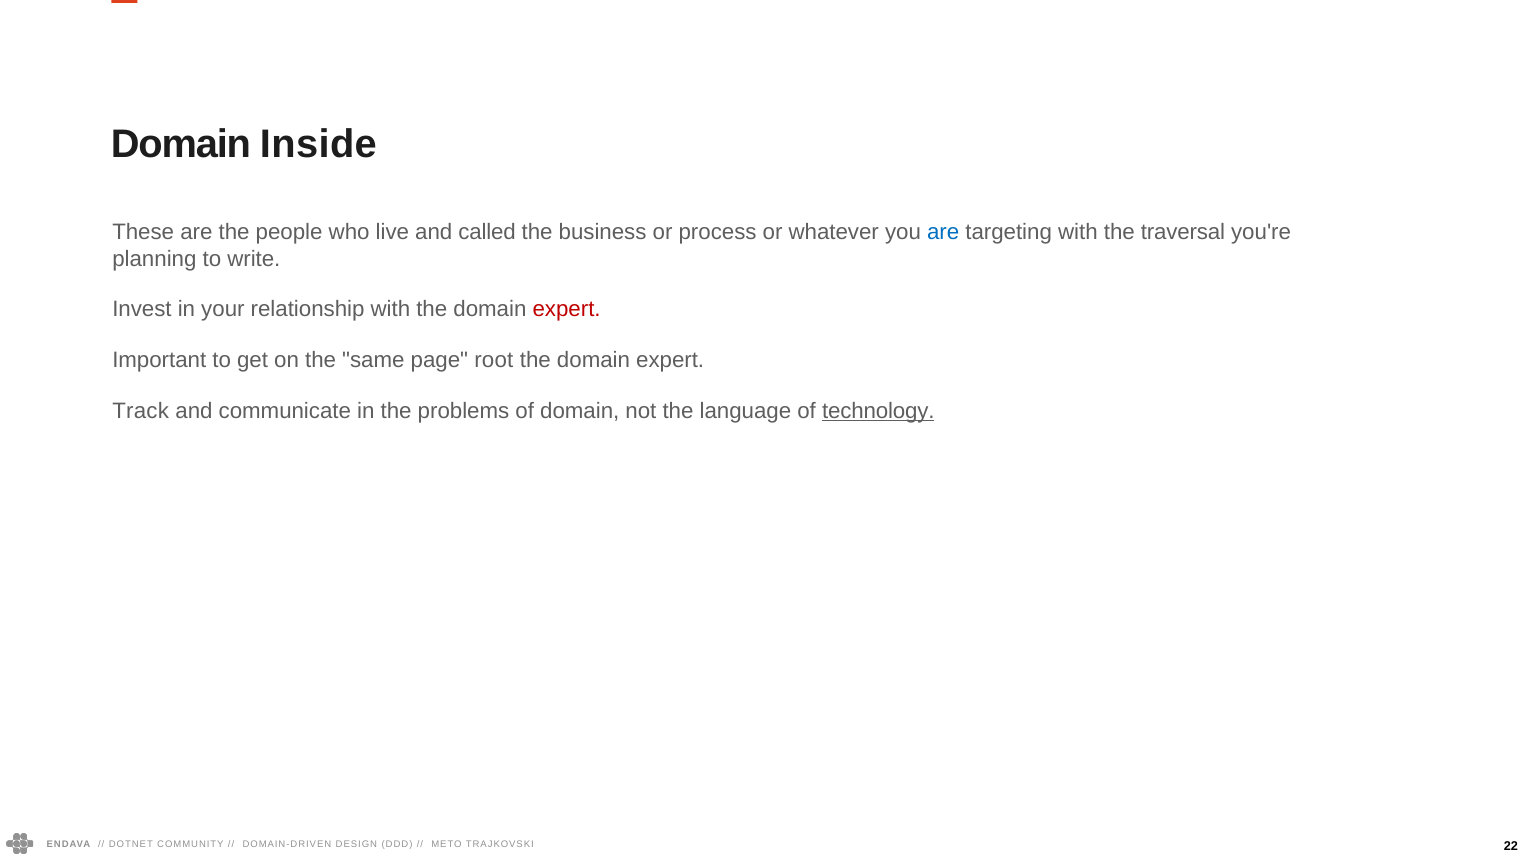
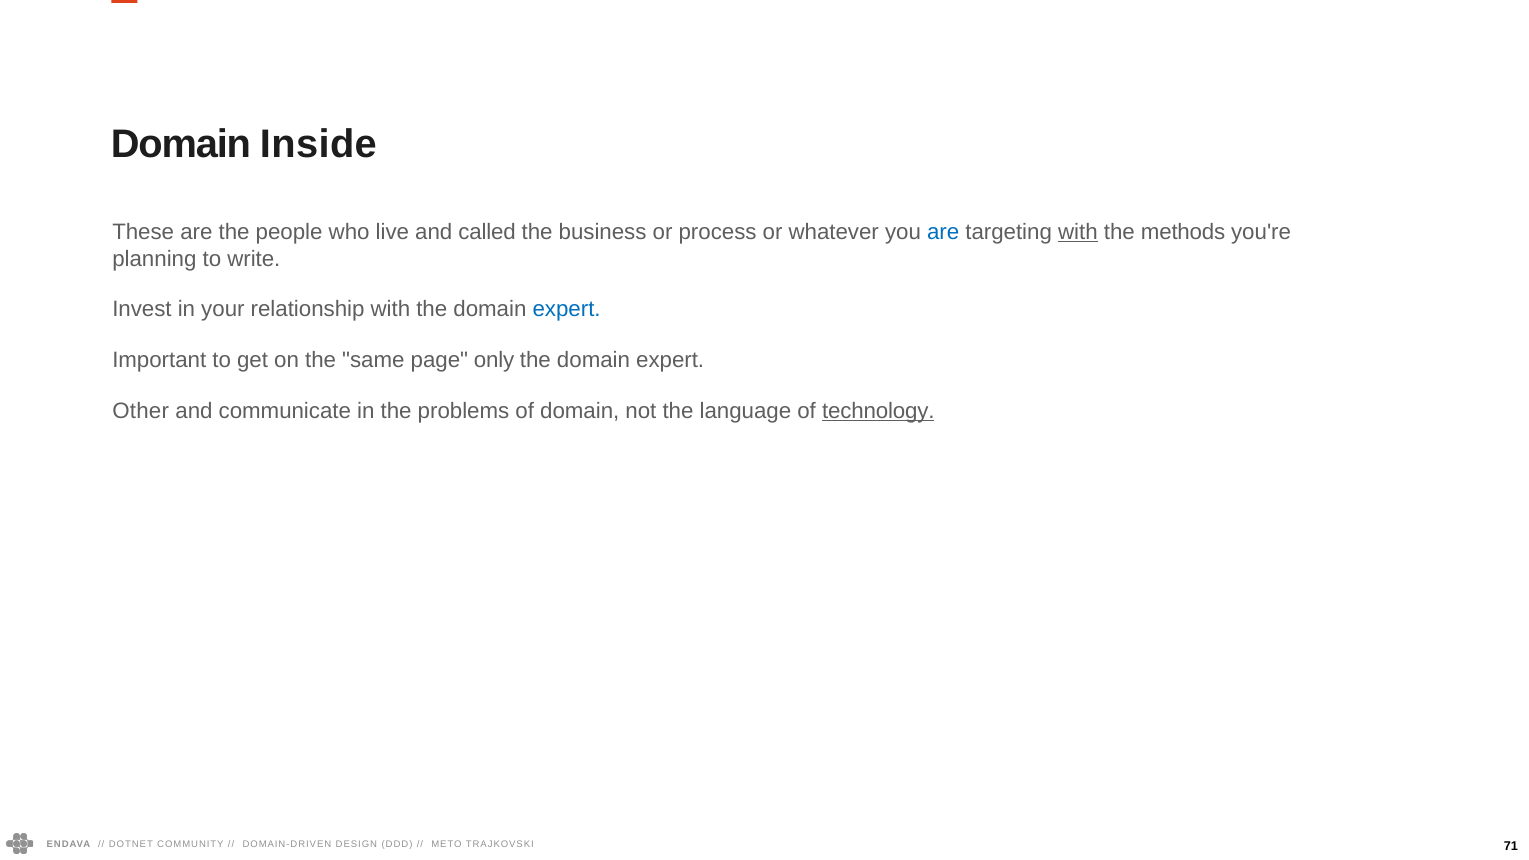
with underline: none -> present (1078, 232)
traversal: traversal -> methods (1183, 232)
expert colour: red -> blue (567, 310)
root: root -> only (494, 360)
Track: Track -> Other (141, 411)
22: 22 -> 71 (1511, 846)
